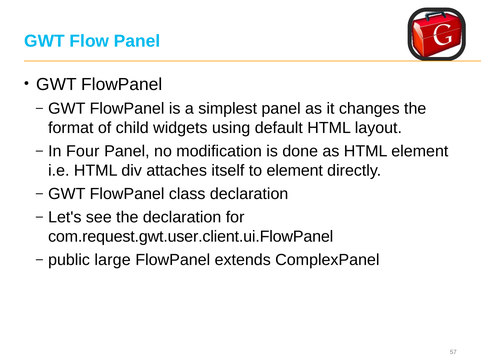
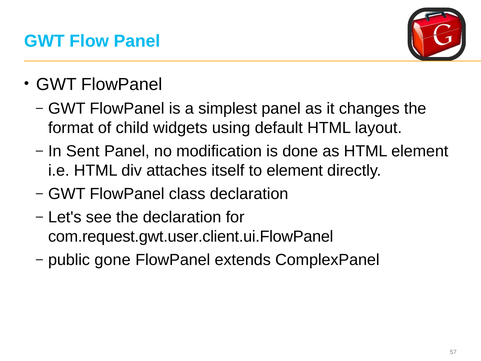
Four: Four -> Sent (83, 151)
large: large -> gone (113, 260)
